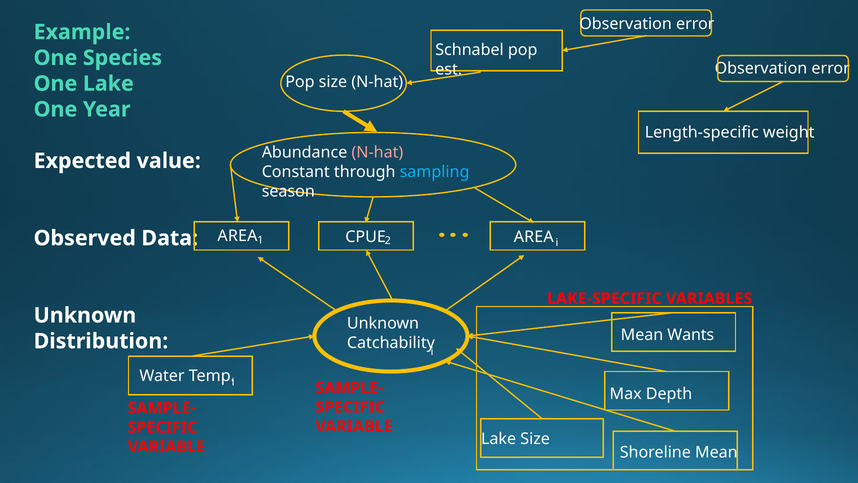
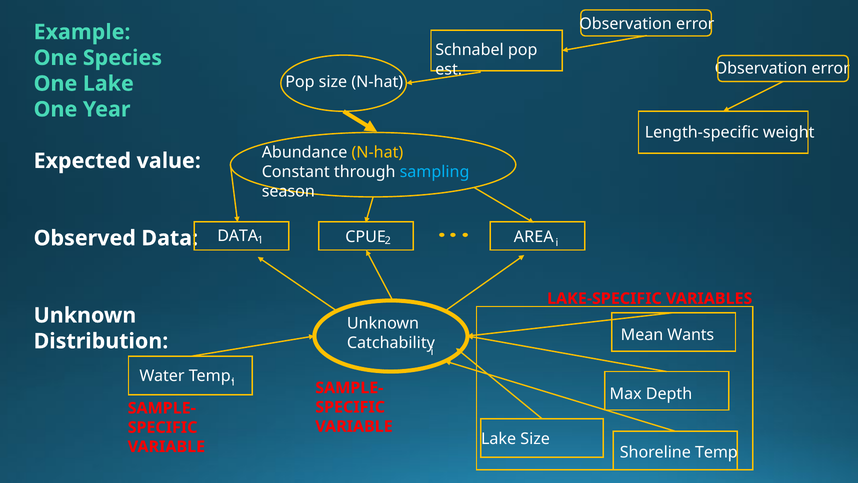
N-hat colour: pink -> yellow (377, 152)
AREA: AREA -> DATA (238, 236)
Shoreline Mean: Mean -> Temp (716, 452)
